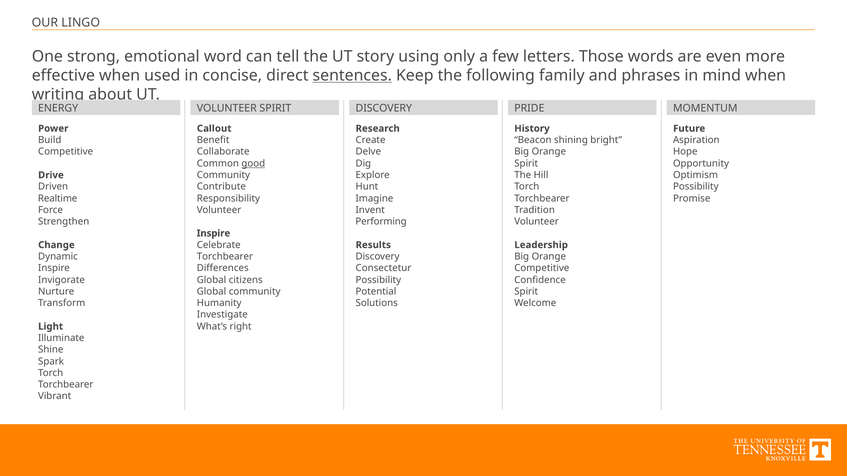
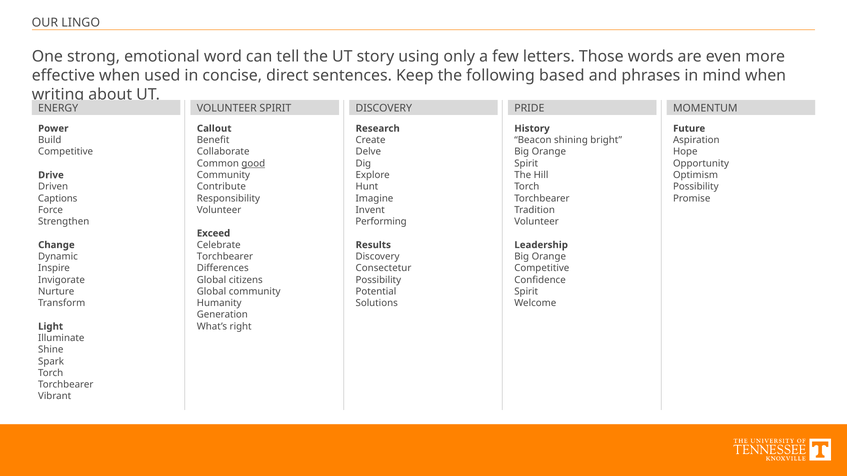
sentences underline: present -> none (352, 75)
family: family -> based (562, 75)
Realtime: Realtime -> Captions (58, 199)
Inspire: Inspire -> Exceed (213, 233)
Investigate: Investigate -> Generation (222, 315)
